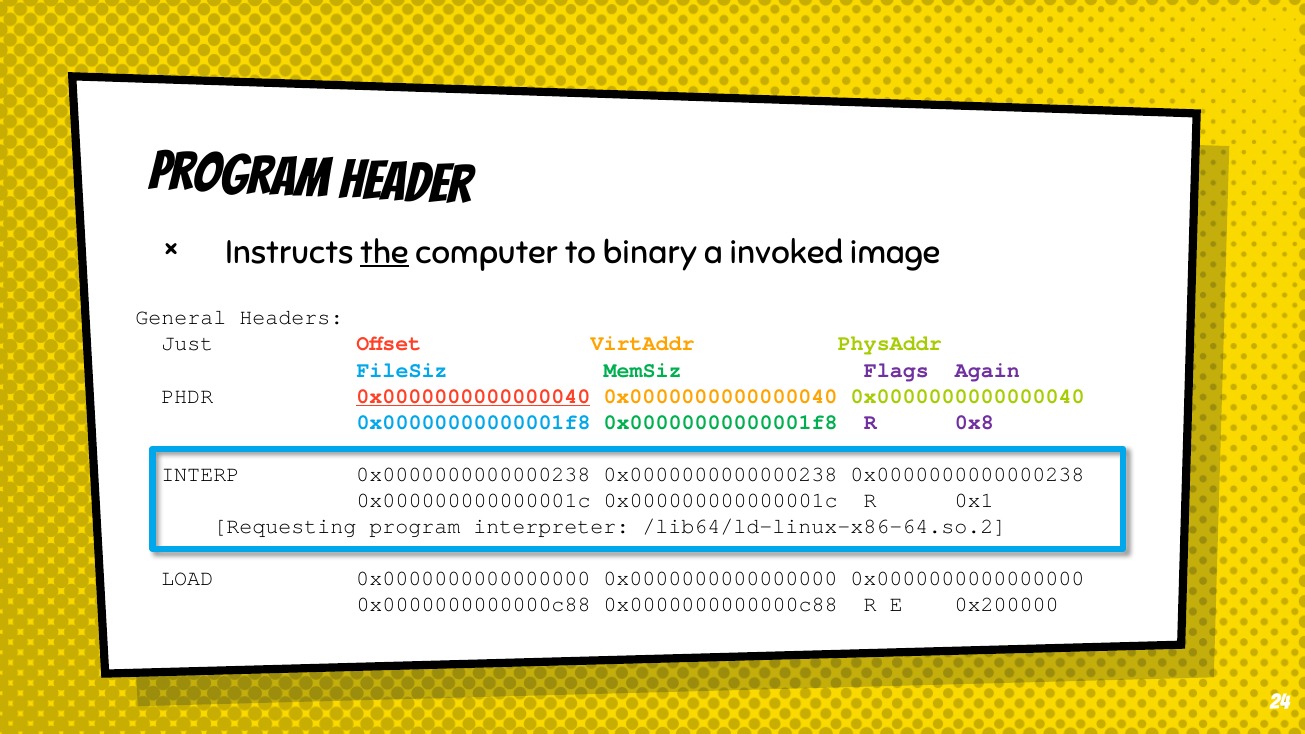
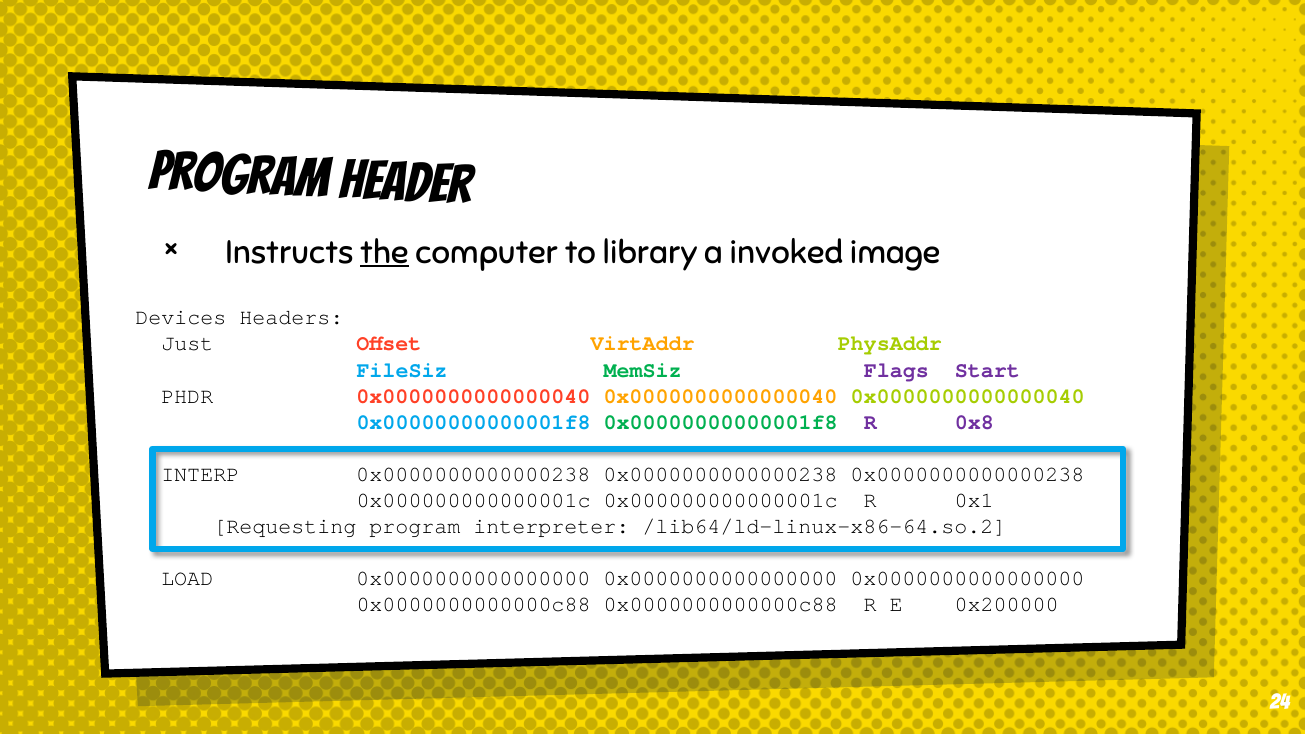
binary: binary -> library (650, 252)
General: General -> Devices (181, 318)
Again: Again -> Start (987, 370)
0x0000000000000040 underline: present -> none (473, 396)
